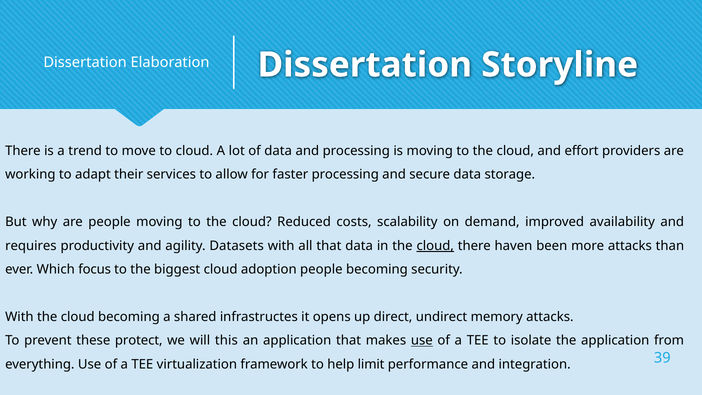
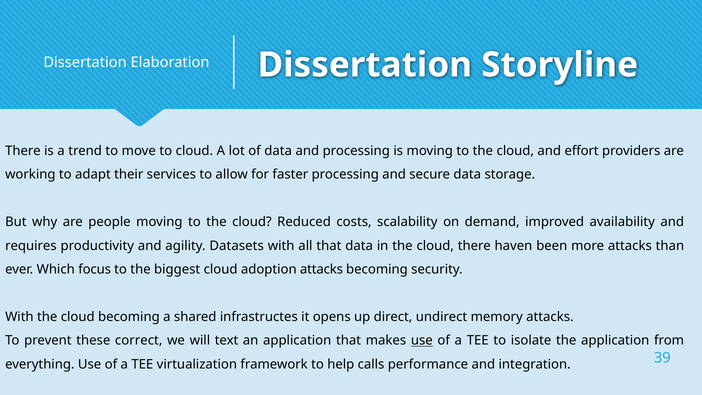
cloud underline: present -> none (435, 246)
adoption people: people -> attacks (321, 269)
protect: protect -> correct (139, 340)
this: this -> text (227, 340)
limit: limit -> calls (371, 364)
